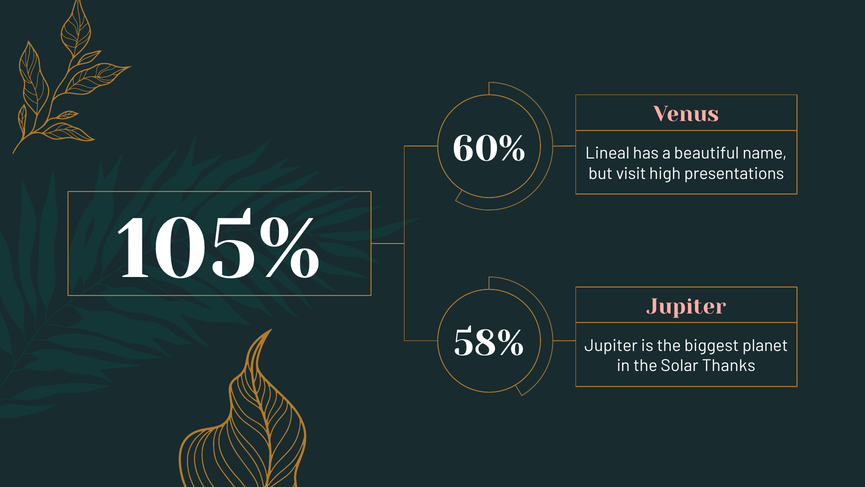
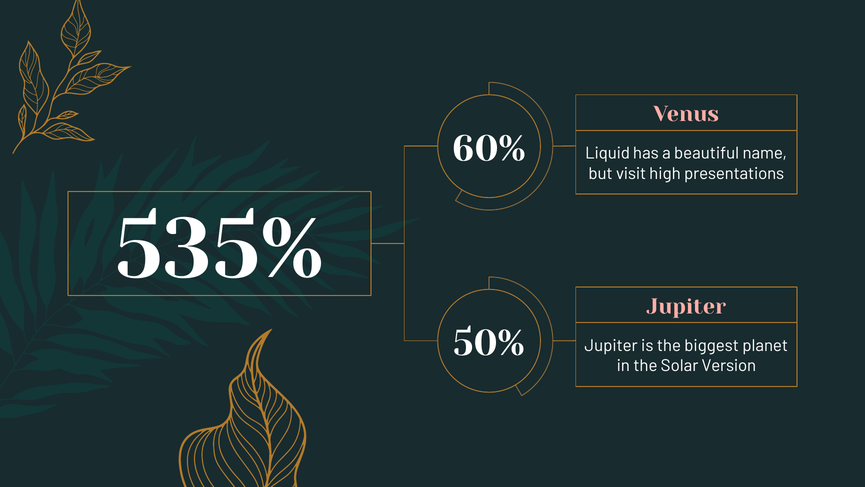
Lineal: Lineal -> Liquid (608, 153)
105%: 105% -> 535% (219, 249)
58%: 58% -> 50% (489, 343)
Thanks: Thanks -> Version (729, 366)
